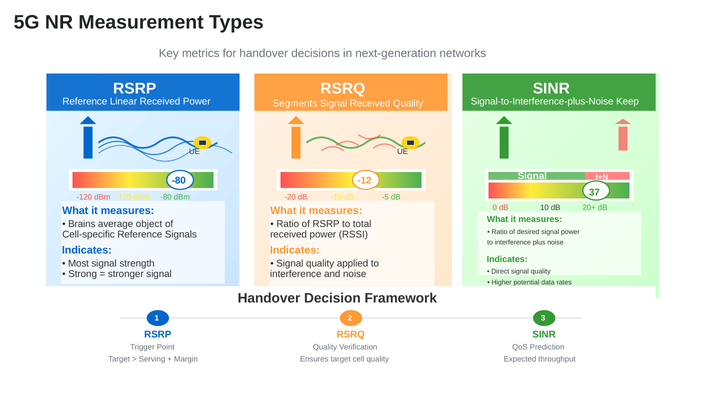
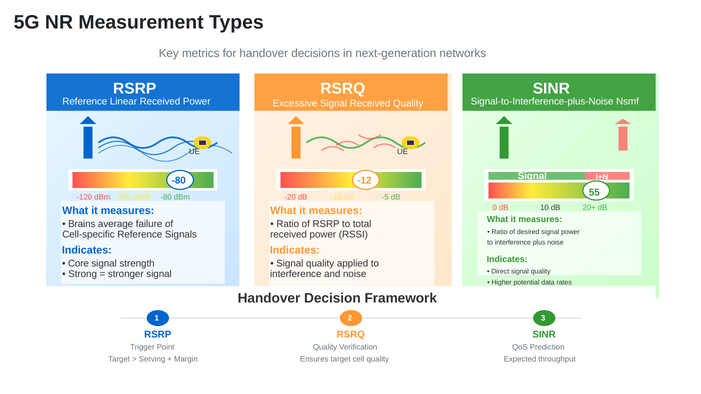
Keep: Keep -> Nsmf (628, 101)
Segments: Segments -> Excessive (295, 104)
37: 37 -> 55 (594, 193)
object: object -> failure (149, 224)
Most: Most -> Core (78, 264)
